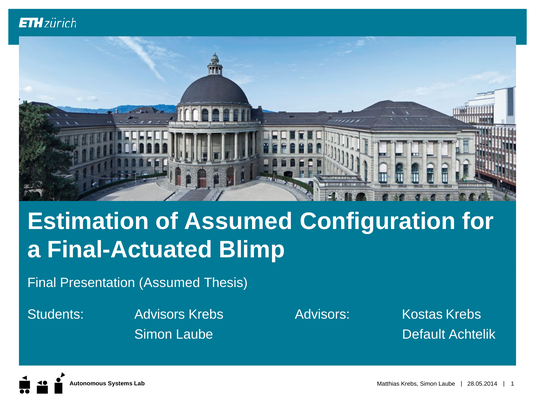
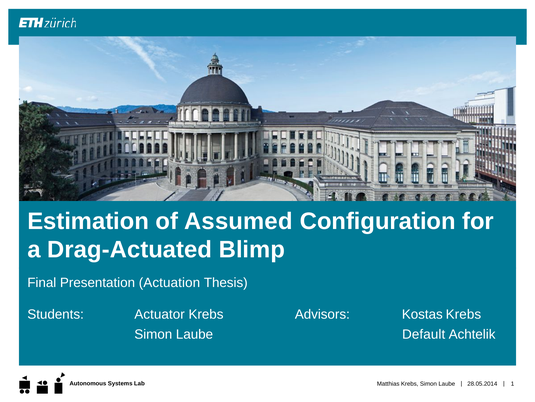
Final-Actuated: Final-Actuated -> Drag-Actuated (130, 249)
Presentation Assumed: Assumed -> Actuation (169, 282)
Students Advisors: Advisors -> Actuator (160, 314)
